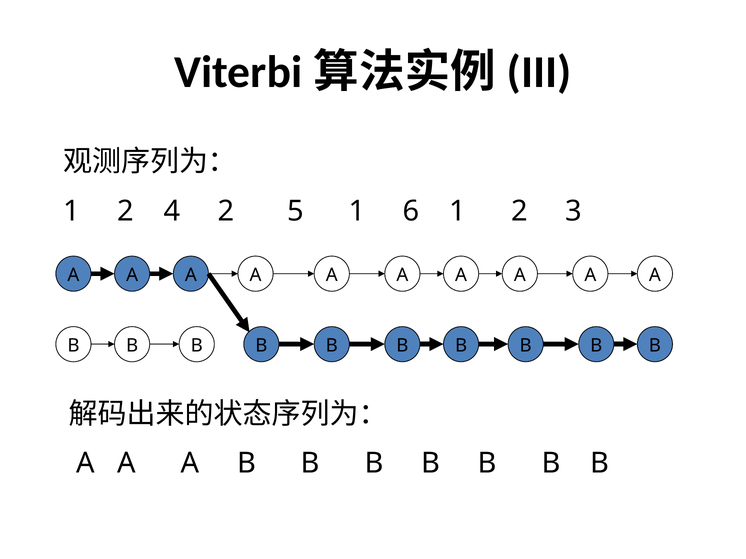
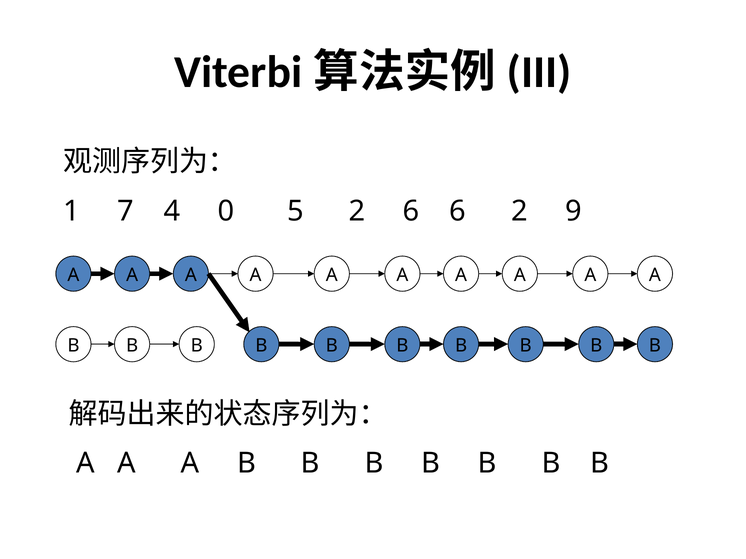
2: 2 -> 7 (126, 211)
4 2: 2 -> 0 (226, 211)
5 1: 1 -> 2 (357, 211)
6 1: 1 -> 6 (458, 211)
3: 3 -> 9 (574, 211)
